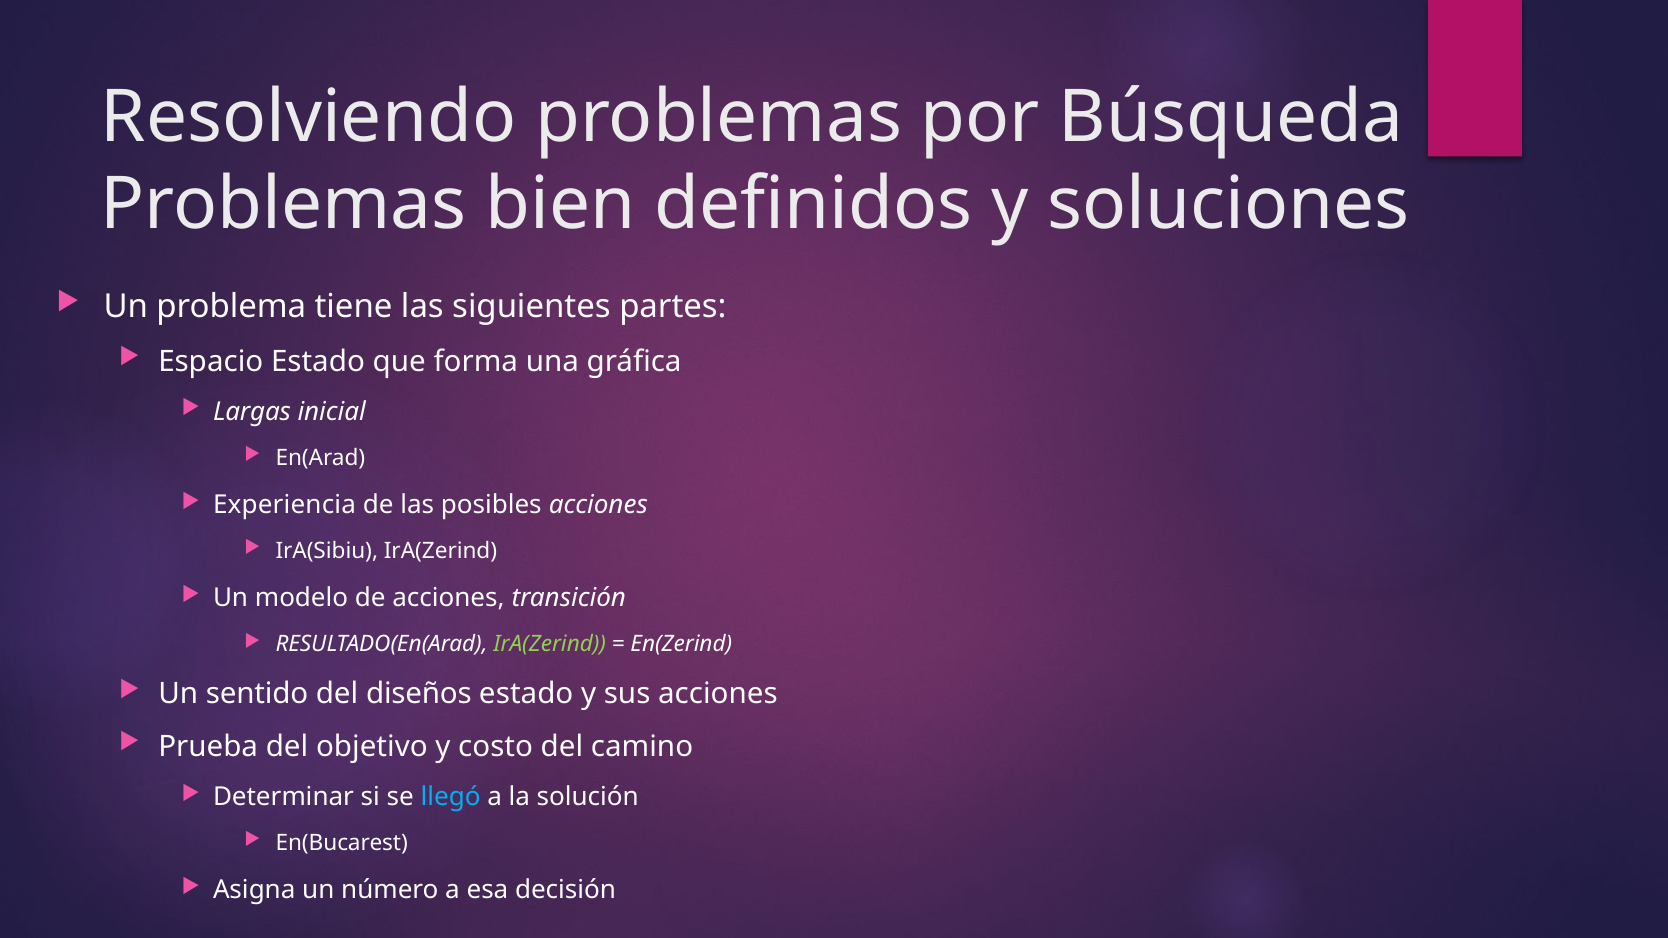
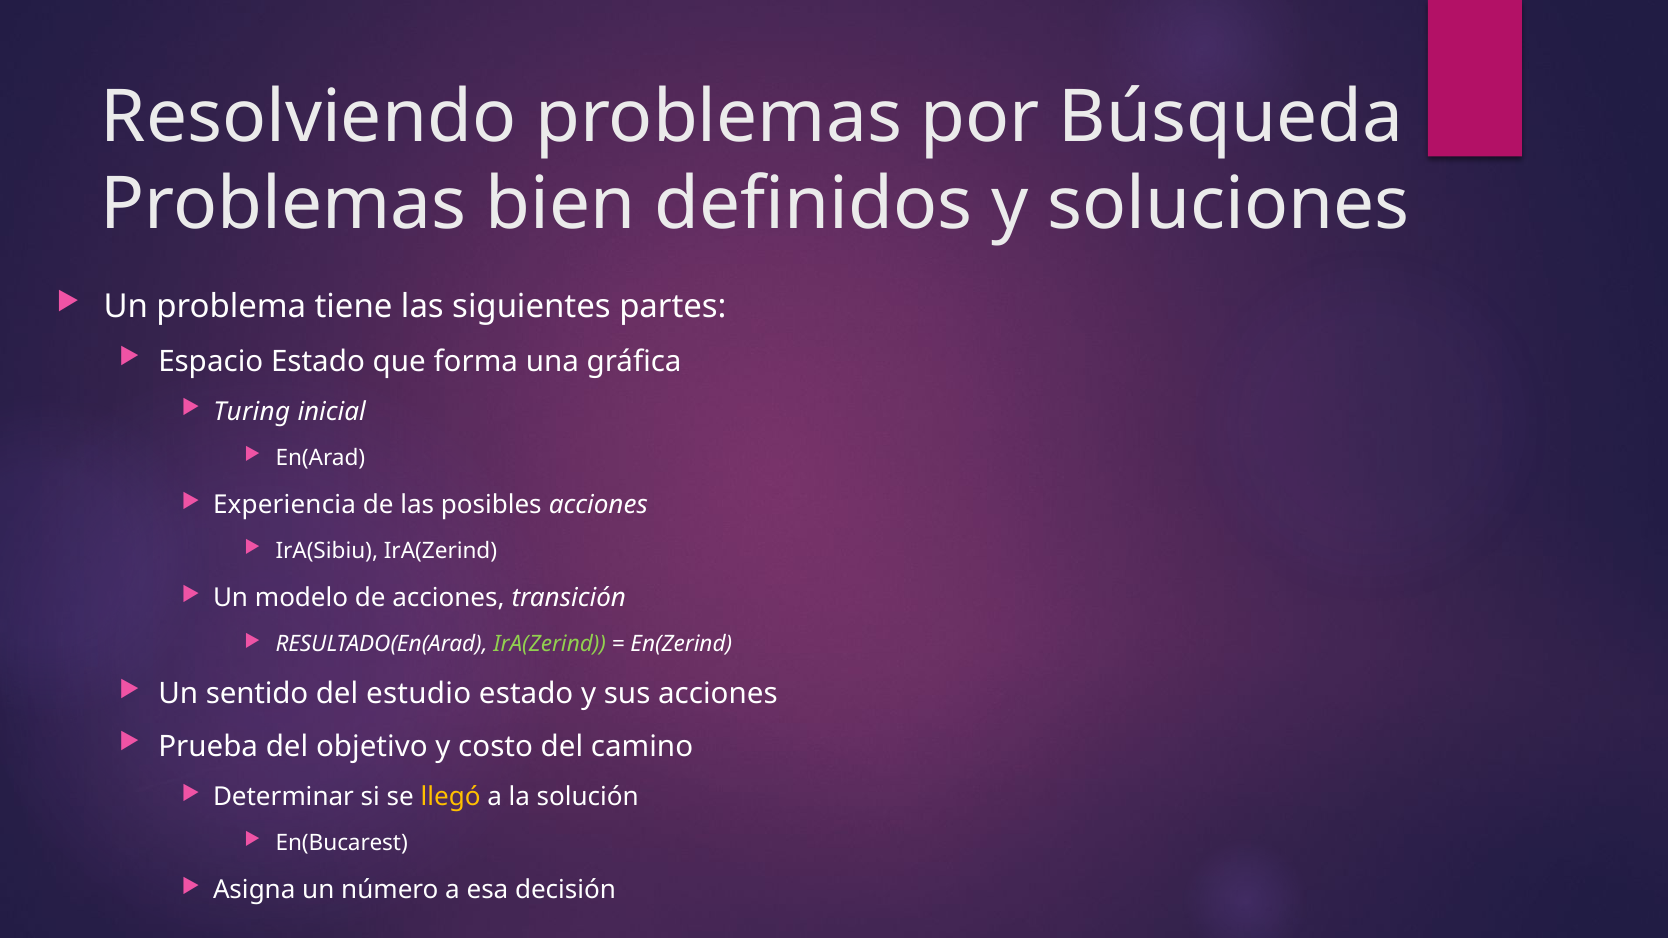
Largas: Largas -> Turing (252, 412)
diseños: diseños -> estudio (419, 694)
llegó colour: light blue -> yellow (451, 797)
